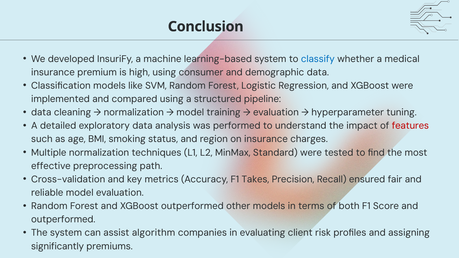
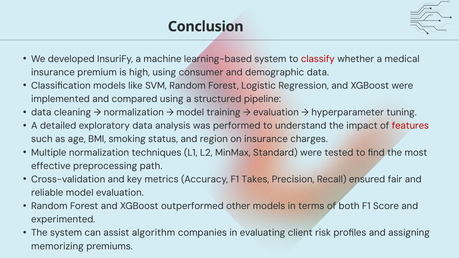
classify colour: blue -> red (318, 59)
outperformed: outperformed -> experimented (63, 220)
significantly: significantly -> memorizing (57, 246)
